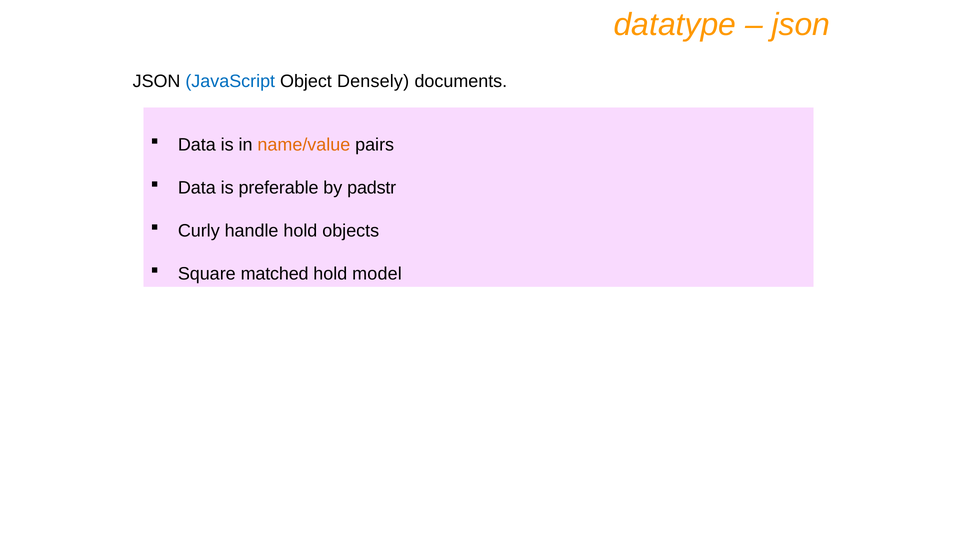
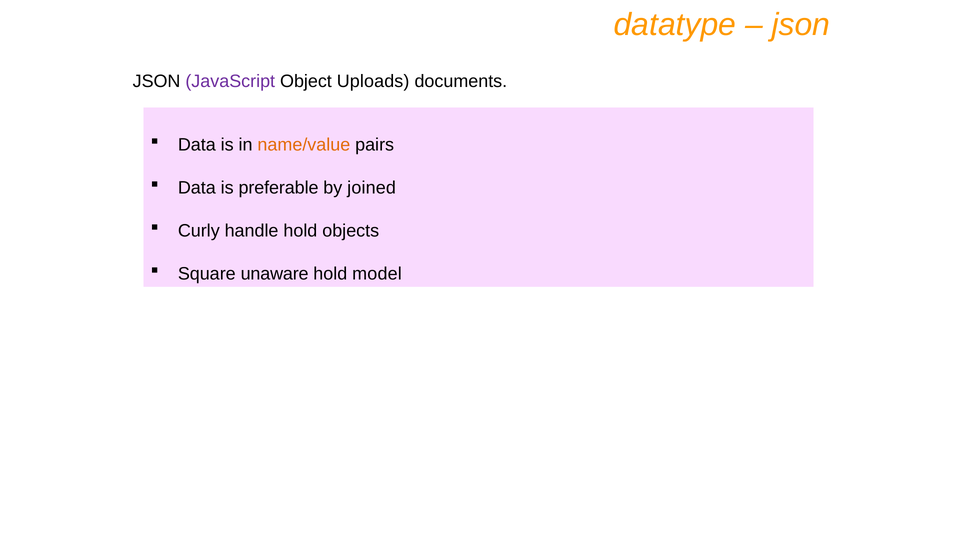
JavaScript colour: blue -> purple (230, 81)
Densely: Densely -> Uploads (373, 81)
padstr: padstr -> joined (372, 188)
matched: matched -> unaware (275, 274)
